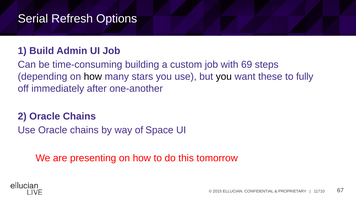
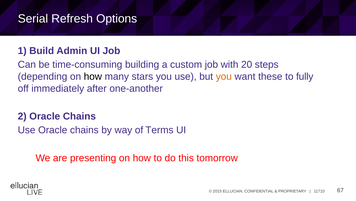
69: 69 -> 20 (247, 64)
you colour: black -> orange (224, 76)
Space: Space -> Terms (159, 130)
